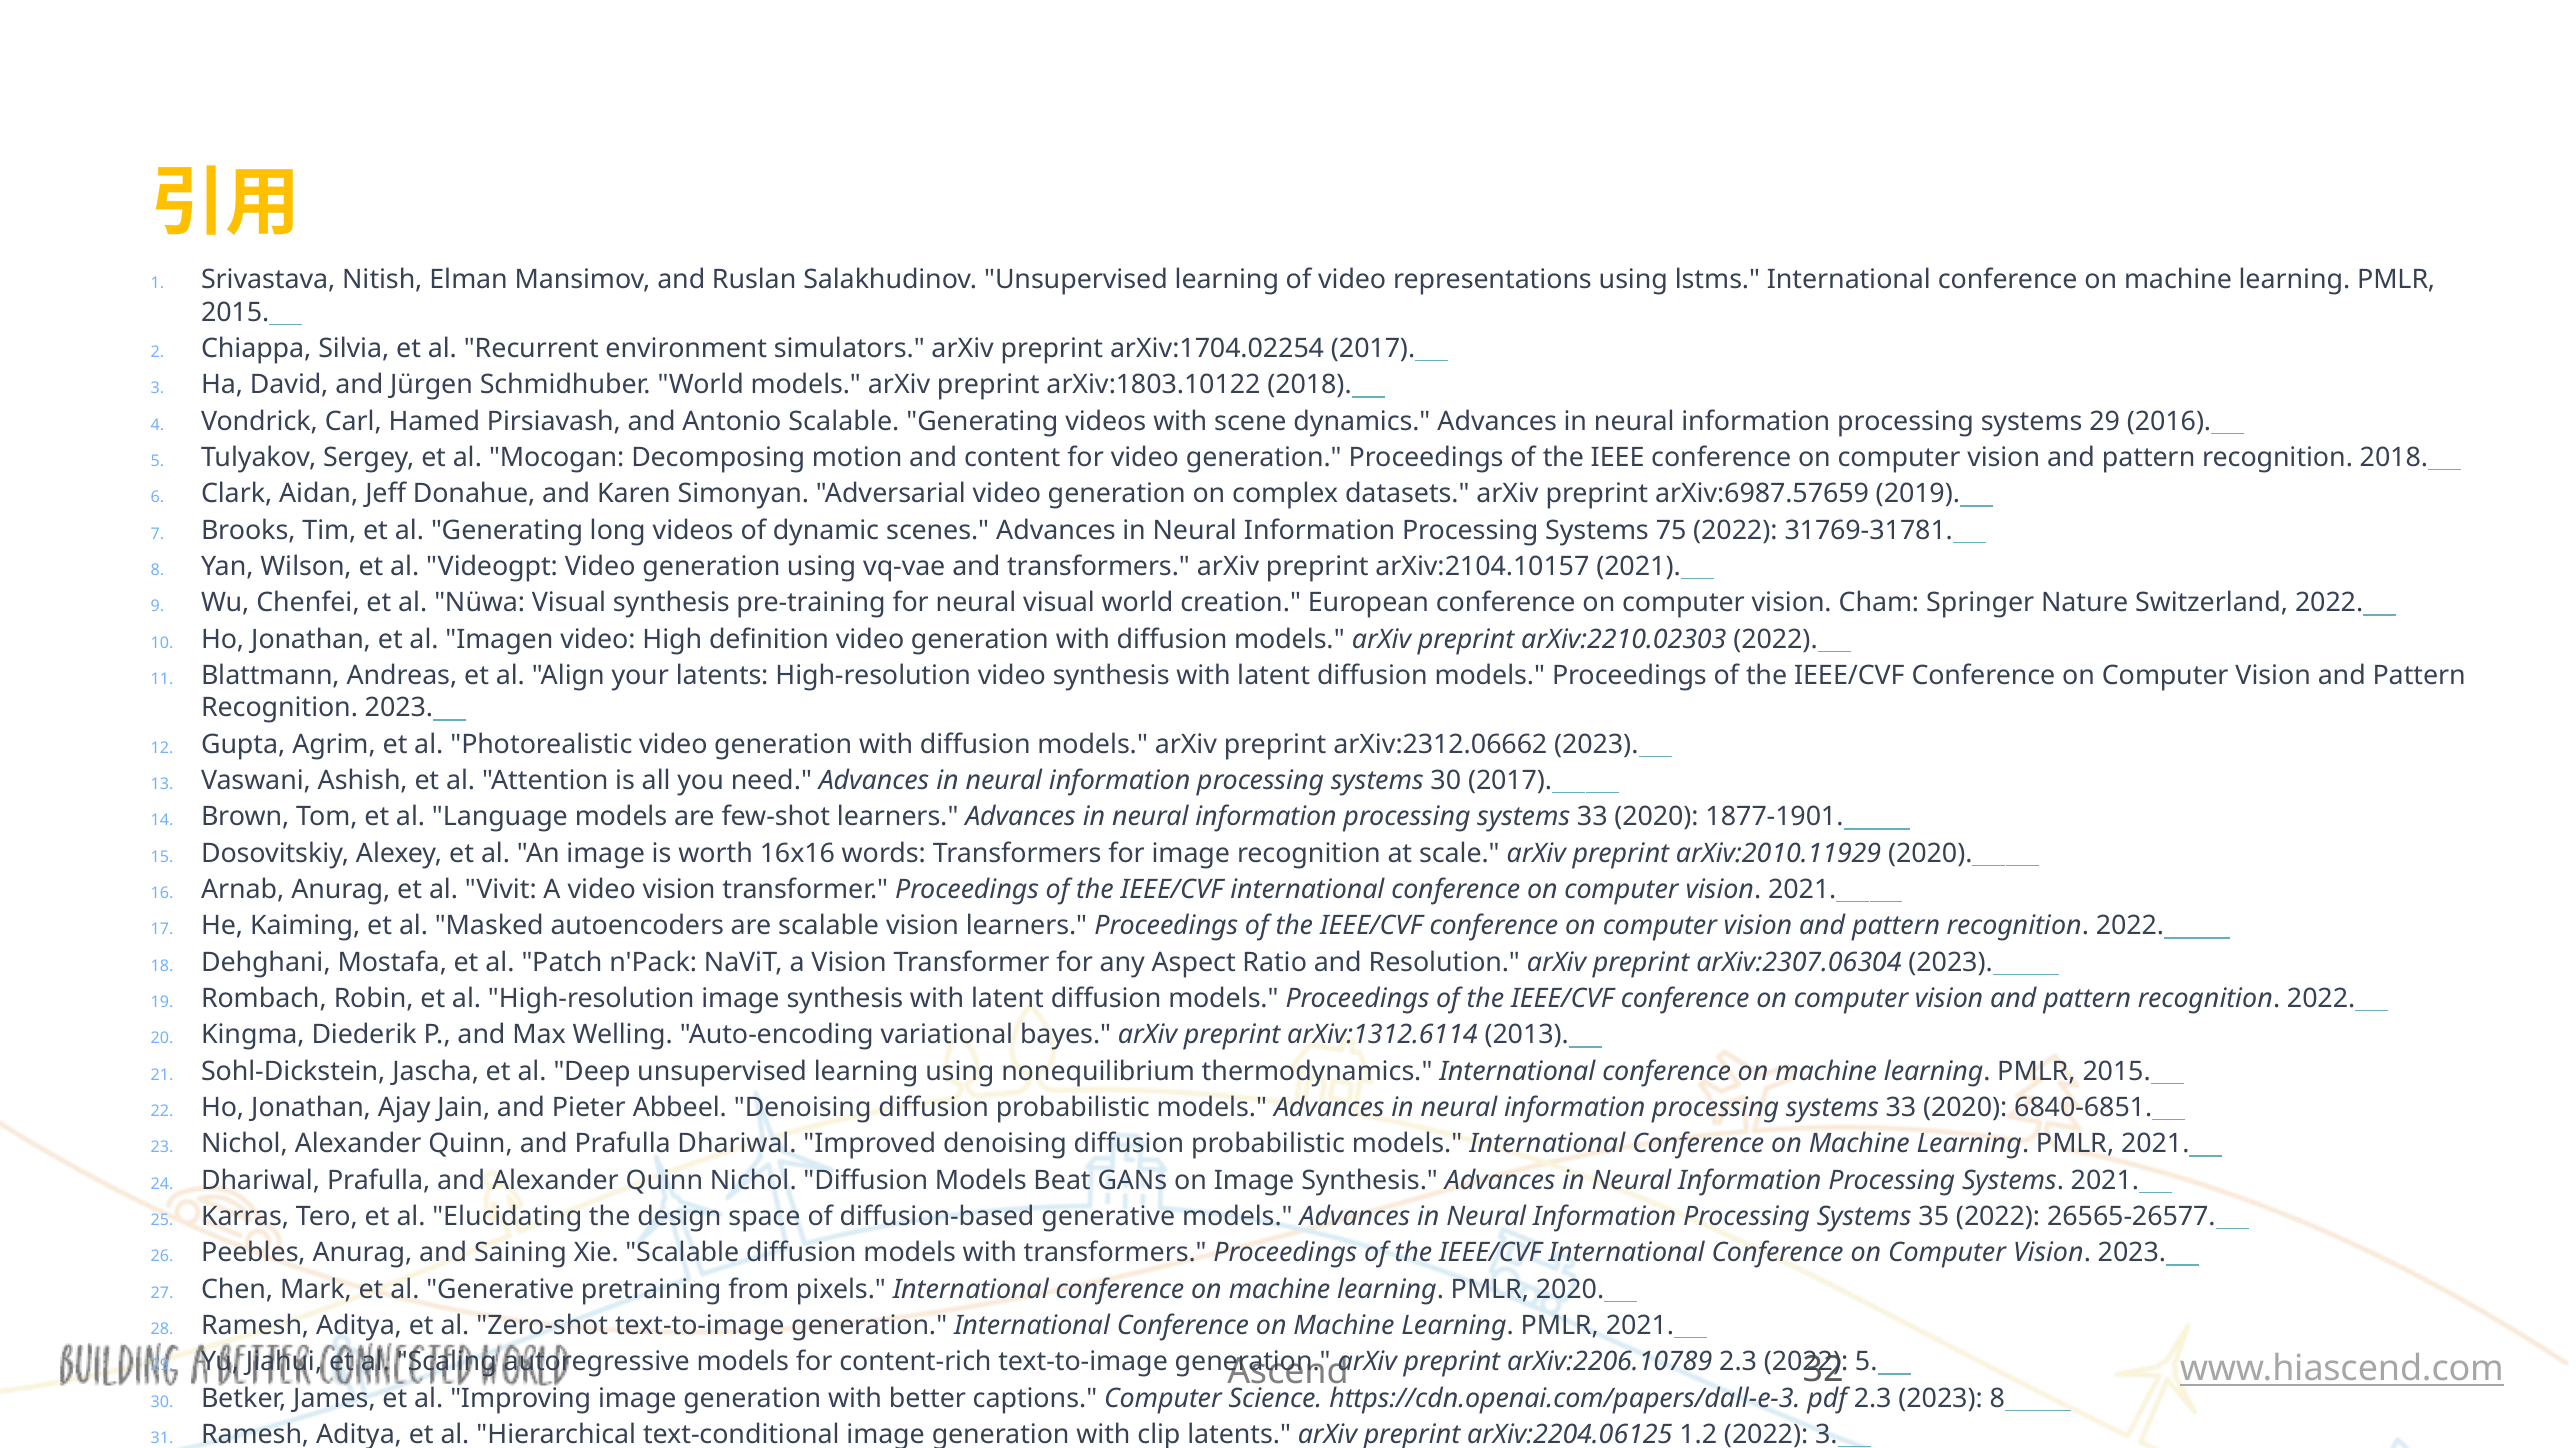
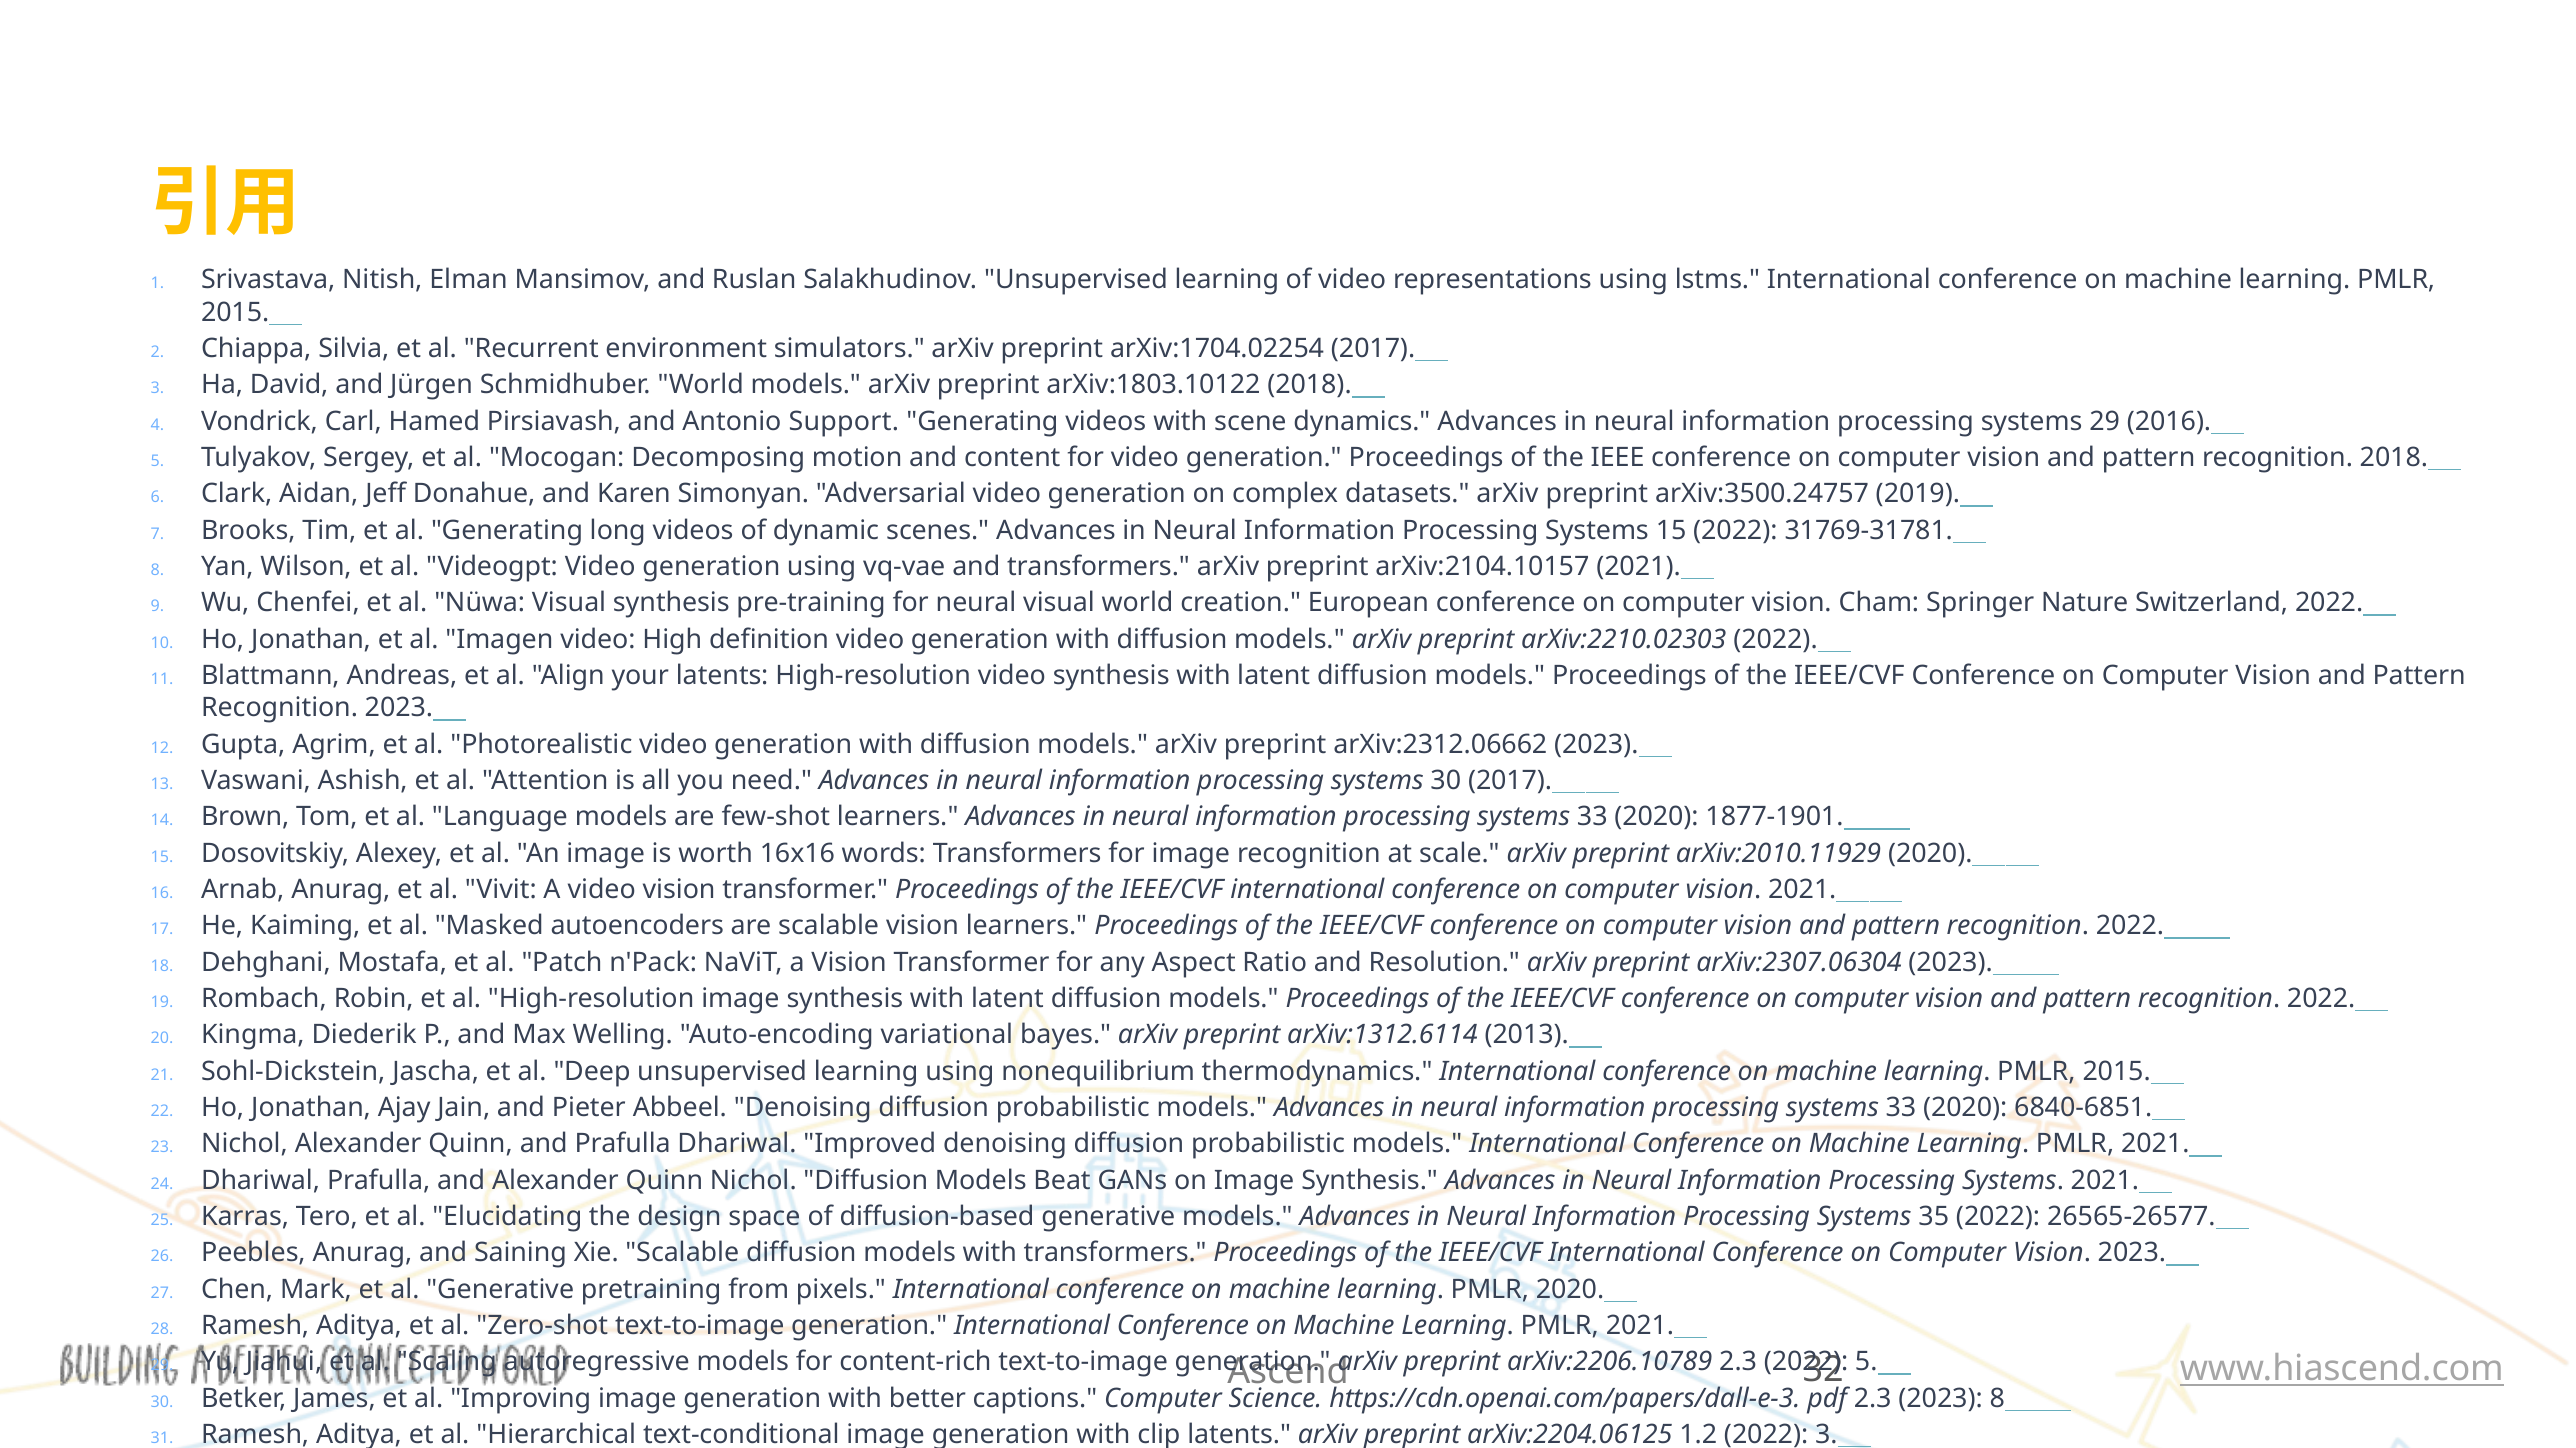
Antonio Scalable: Scalable -> Support (844, 421)
arXiv:6987.57659: arXiv:6987.57659 -> arXiv:3500.24757 (1762, 494)
Systems 75: 75 -> 15 (1671, 531)
